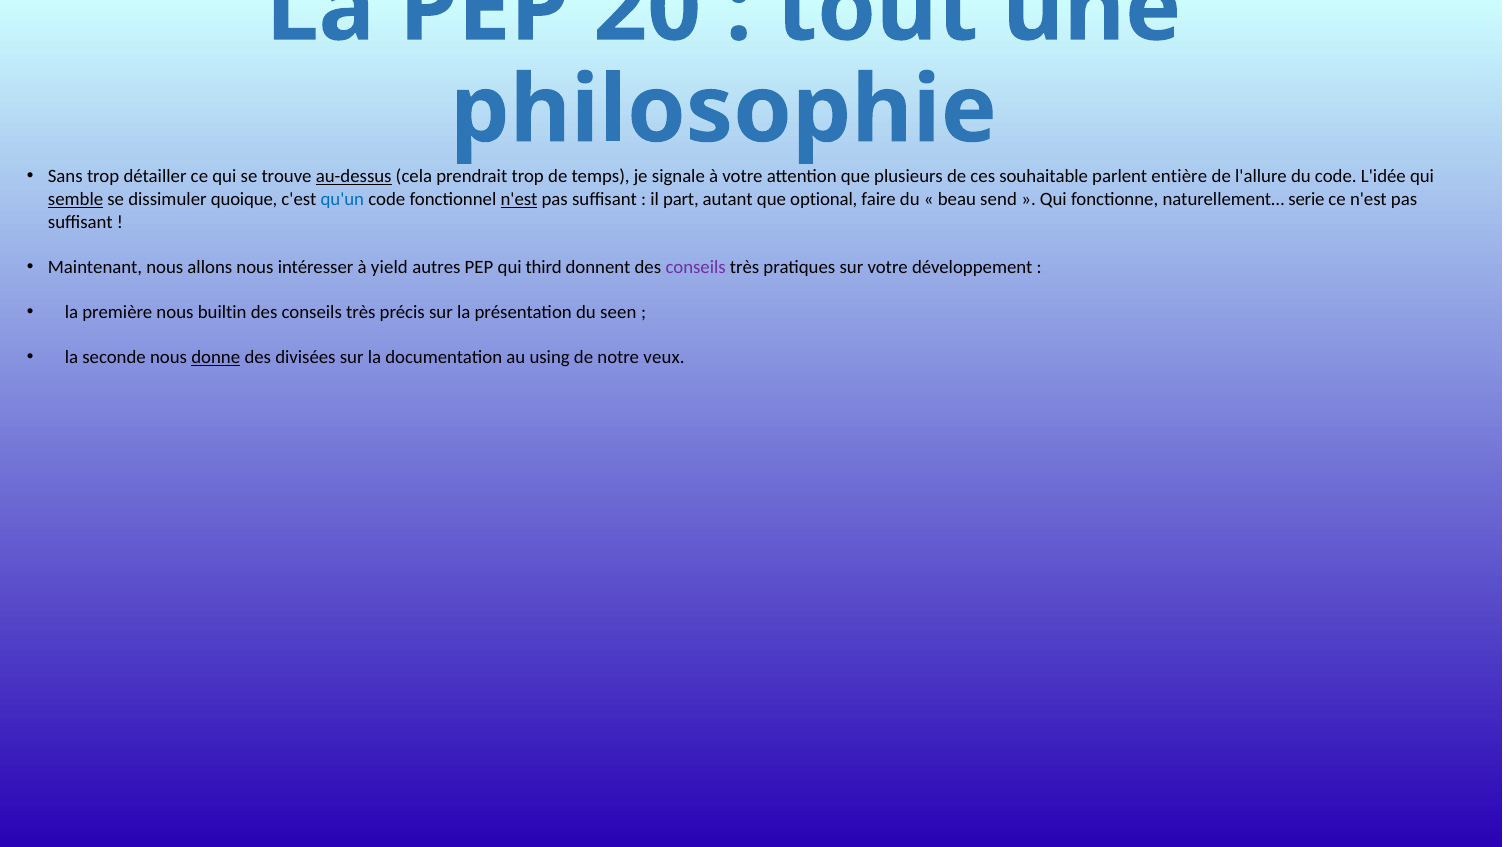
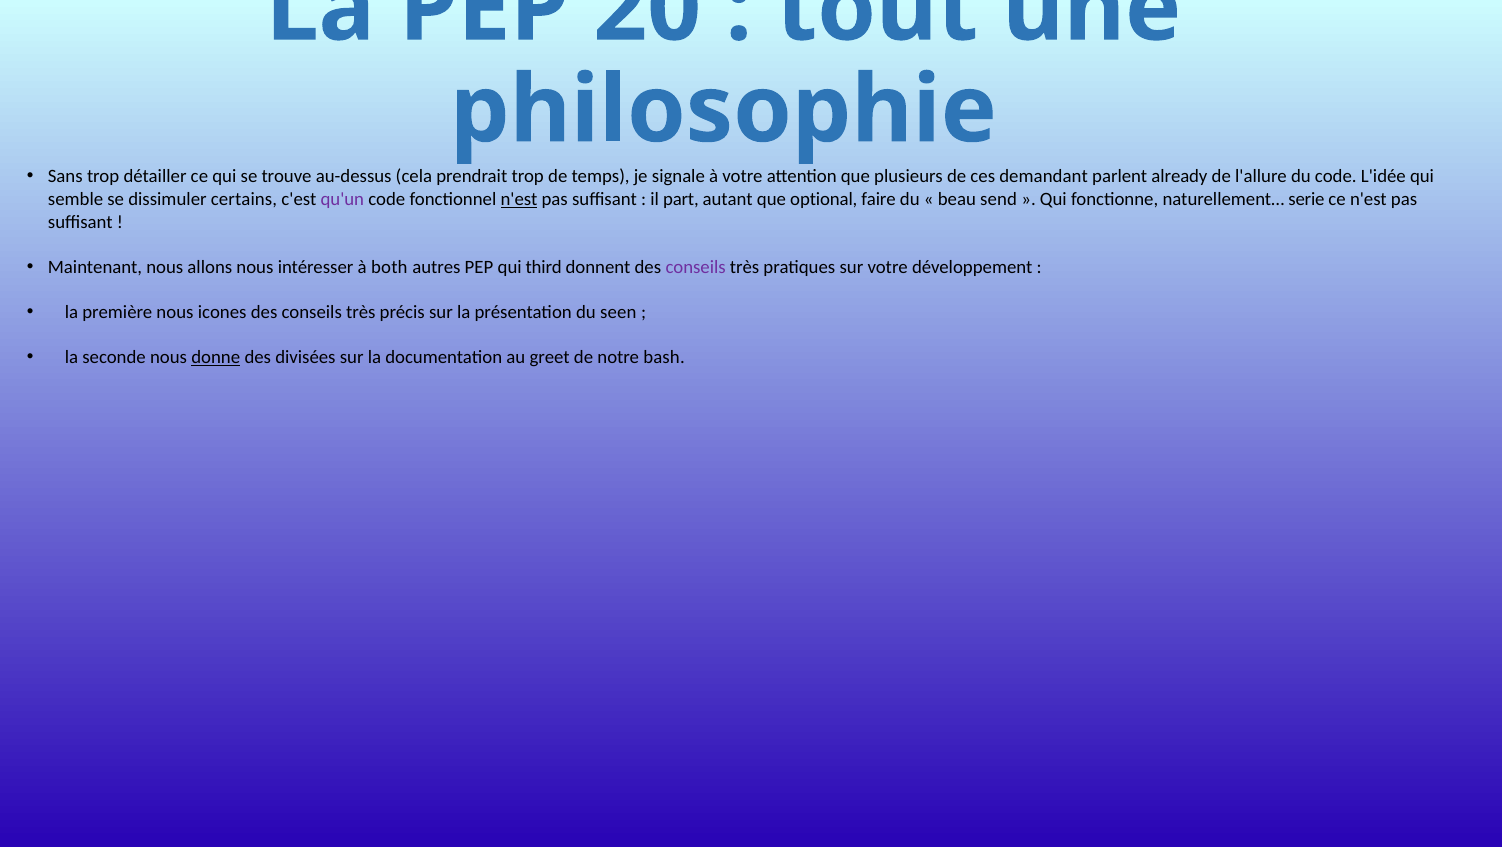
au-dessus underline: present -> none (354, 177)
souhaitable: souhaitable -> demandant (1044, 177)
entière: entière -> already (1179, 177)
semble underline: present -> none (76, 199)
quoique: quoique -> certains (244, 199)
qu'un colour: blue -> purple (342, 199)
yield: yield -> both (389, 267)
builtin: builtin -> icones (222, 312)
using: using -> greet (550, 357)
veux: veux -> bash (664, 357)
